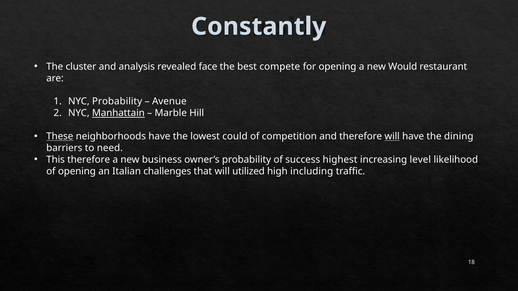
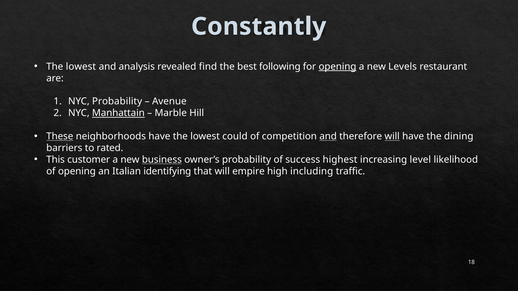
cluster: cluster -> lowest (81, 67)
face: face -> find (208, 67)
compete: compete -> following (280, 67)
opening underline: none -> present (337, 67)
Would: Would -> Levels (403, 67)
and underline: none -> present (328, 137)
need: need -> rated (110, 148)
This therefore: therefore -> customer (89, 160)
business underline: none -> present (162, 160)
challenges: challenges -> identifying (167, 171)
utilized: utilized -> empire (248, 171)
